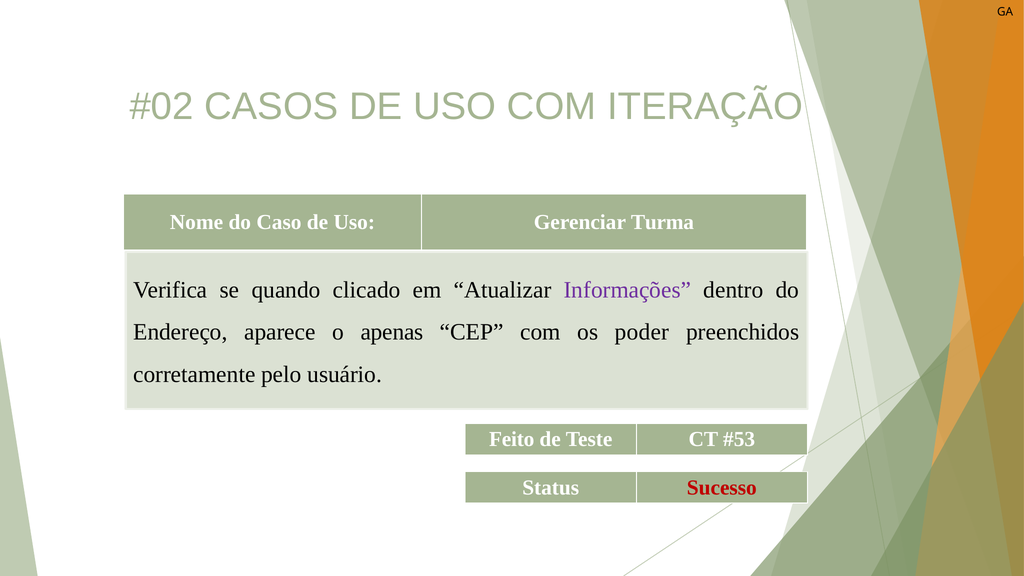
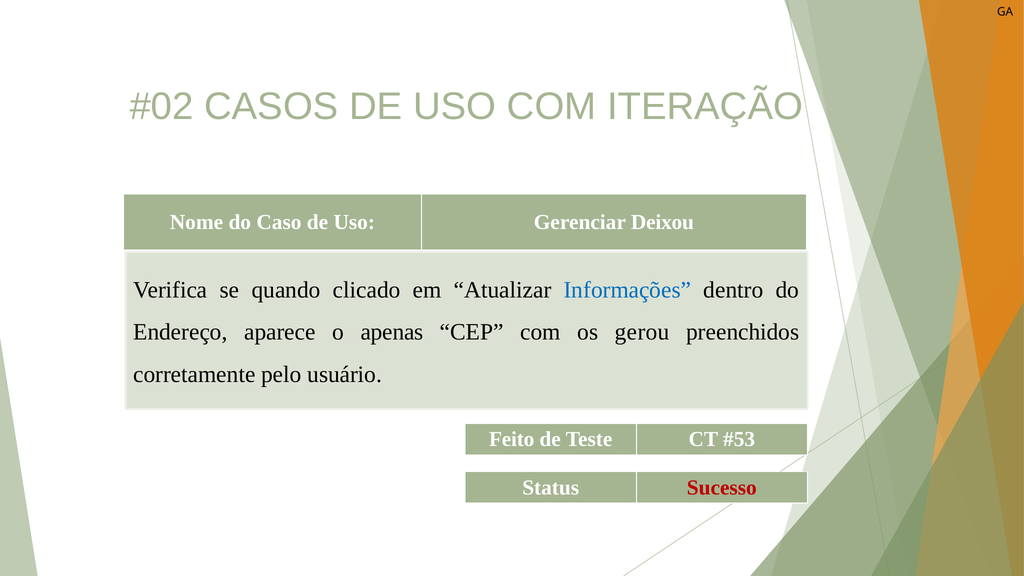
Turma: Turma -> Deixou (662, 222)
Informações colour: purple -> blue (627, 290)
poder: poder -> gerou (642, 332)
